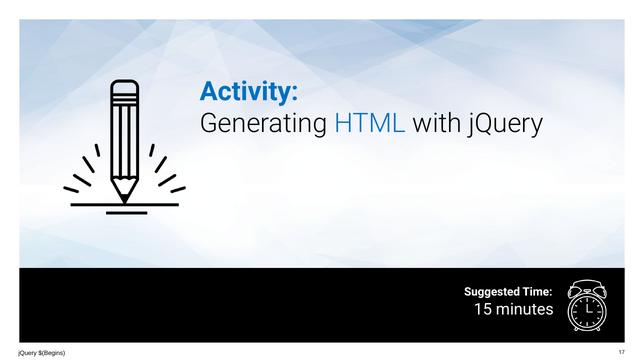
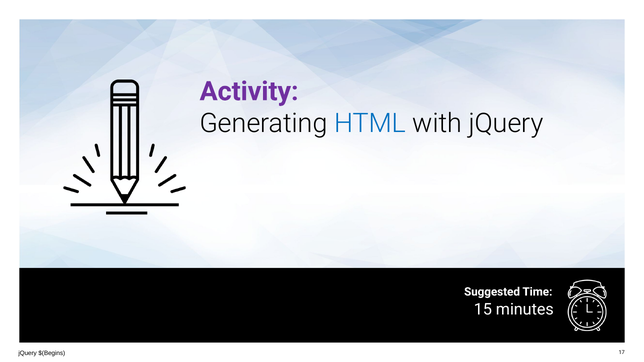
Activity colour: blue -> purple (249, 91)
